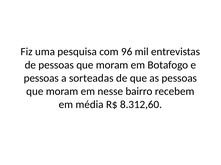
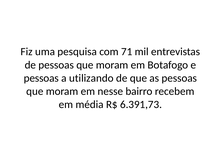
96: 96 -> 71 (127, 52)
sorteadas: sorteadas -> utilizando (91, 78)
8.312,60: 8.312,60 -> 6.391,73 (141, 105)
